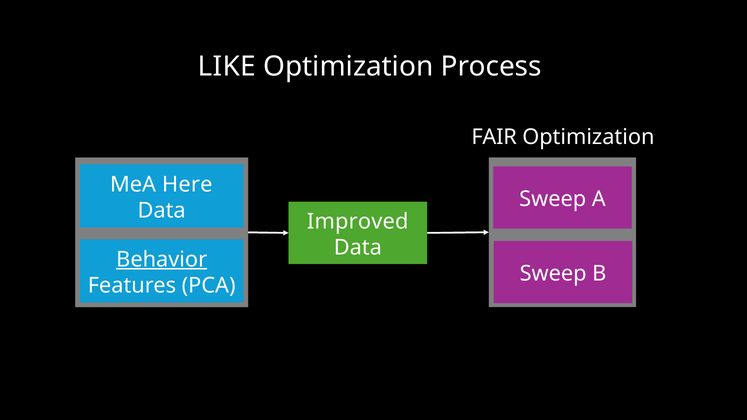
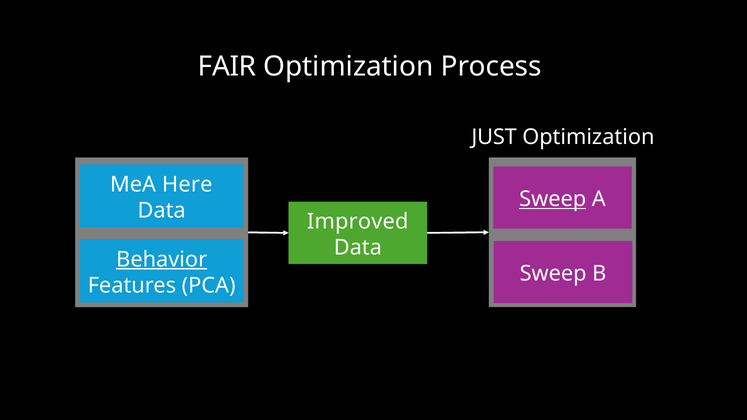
LIKE: LIKE -> FAIR (227, 67)
FAIR: FAIR -> JUST (494, 137)
Sweep underline: none -> present (553, 199)
